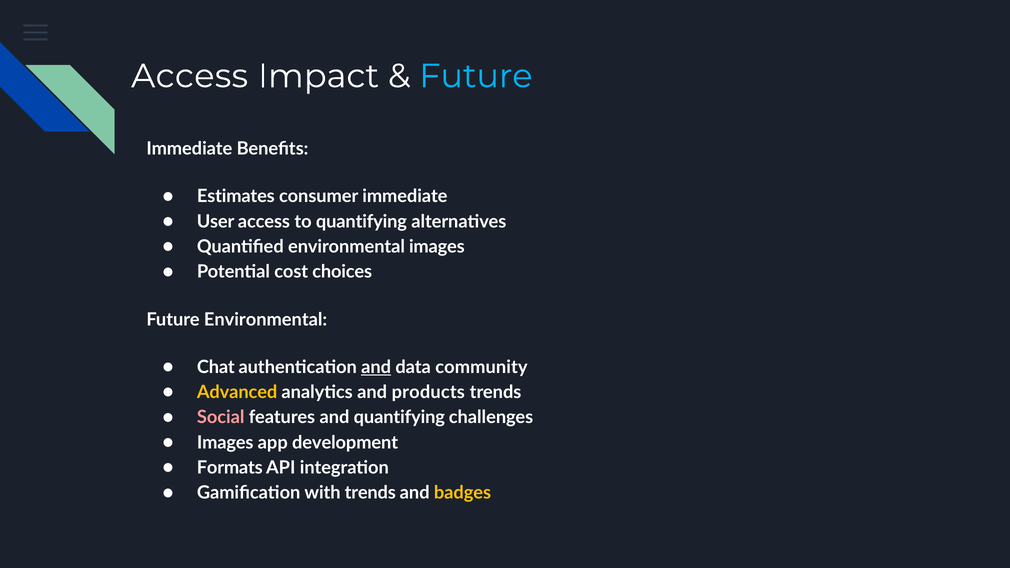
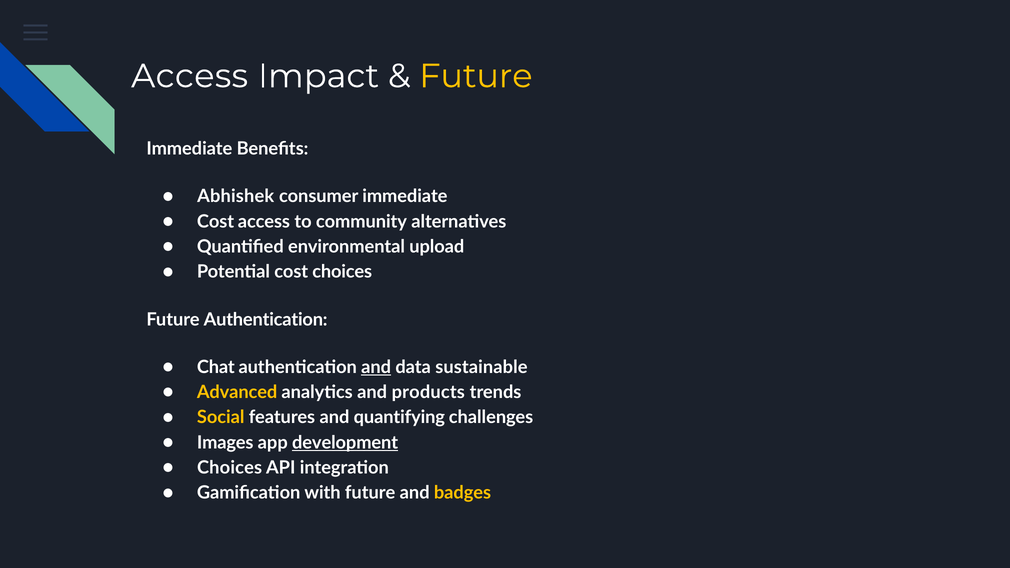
Future colour: light blue -> yellow (476, 76)
Estimates: Estimates -> Abhishek (236, 196)
User: User -> Cost (215, 222)
to quantifying: quantifying -> community (361, 222)
environmental images: images -> upload (437, 247)
Future Environmental: Environmental -> Authentication (266, 320)
community: community -> sustainable (481, 367)
Social colour: pink -> yellow (221, 418)
development underline: none -> present (345, 443)
Formats: Formats -> Choices (230, 468)
with trends: trends -> future (370, 493)
